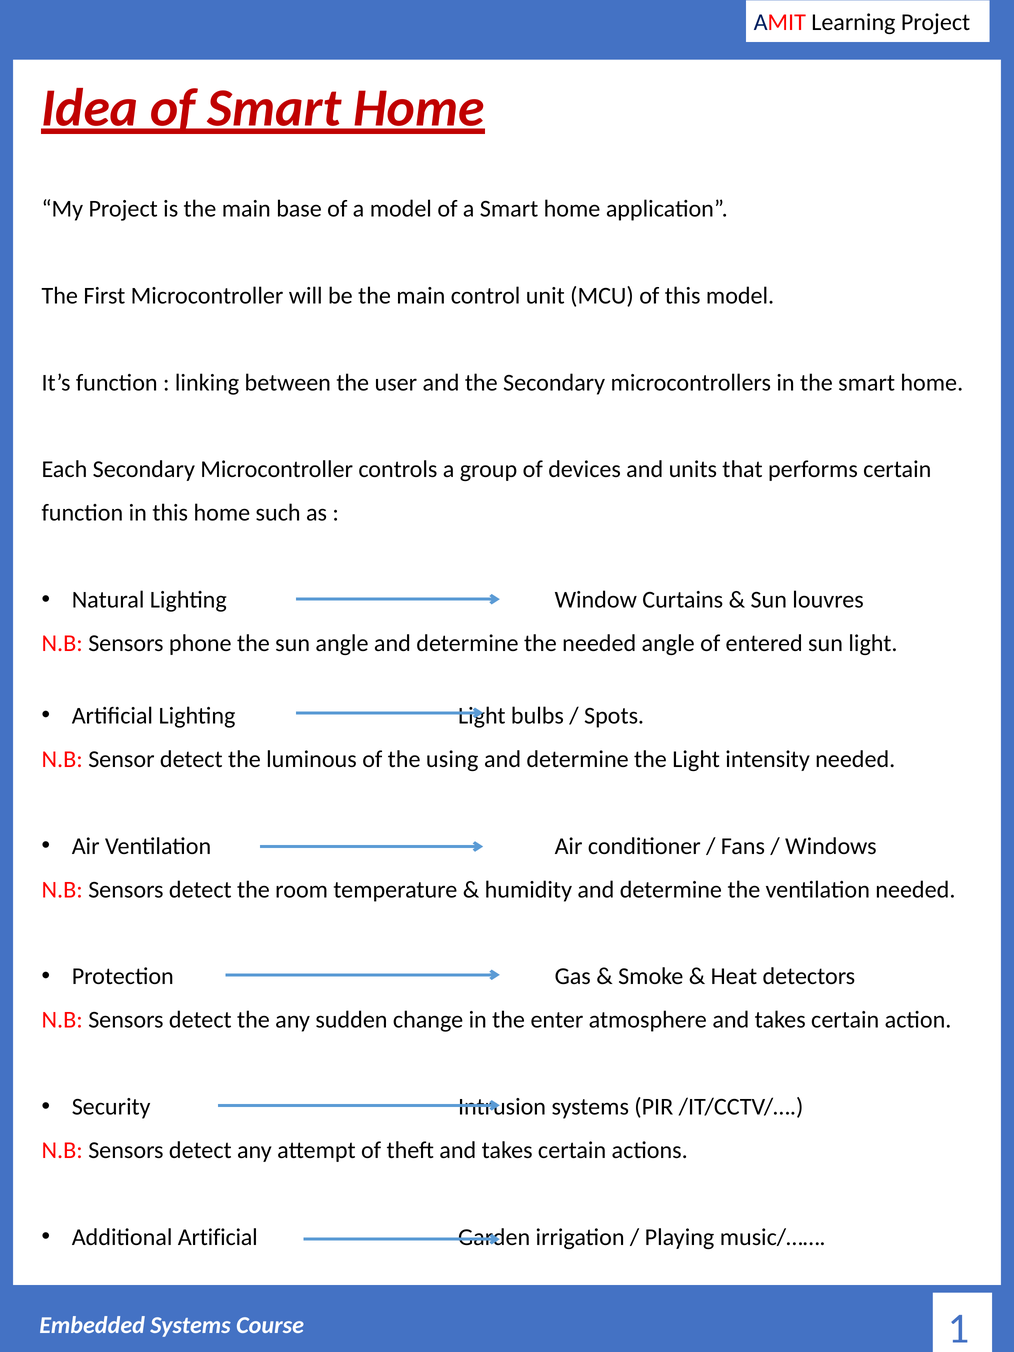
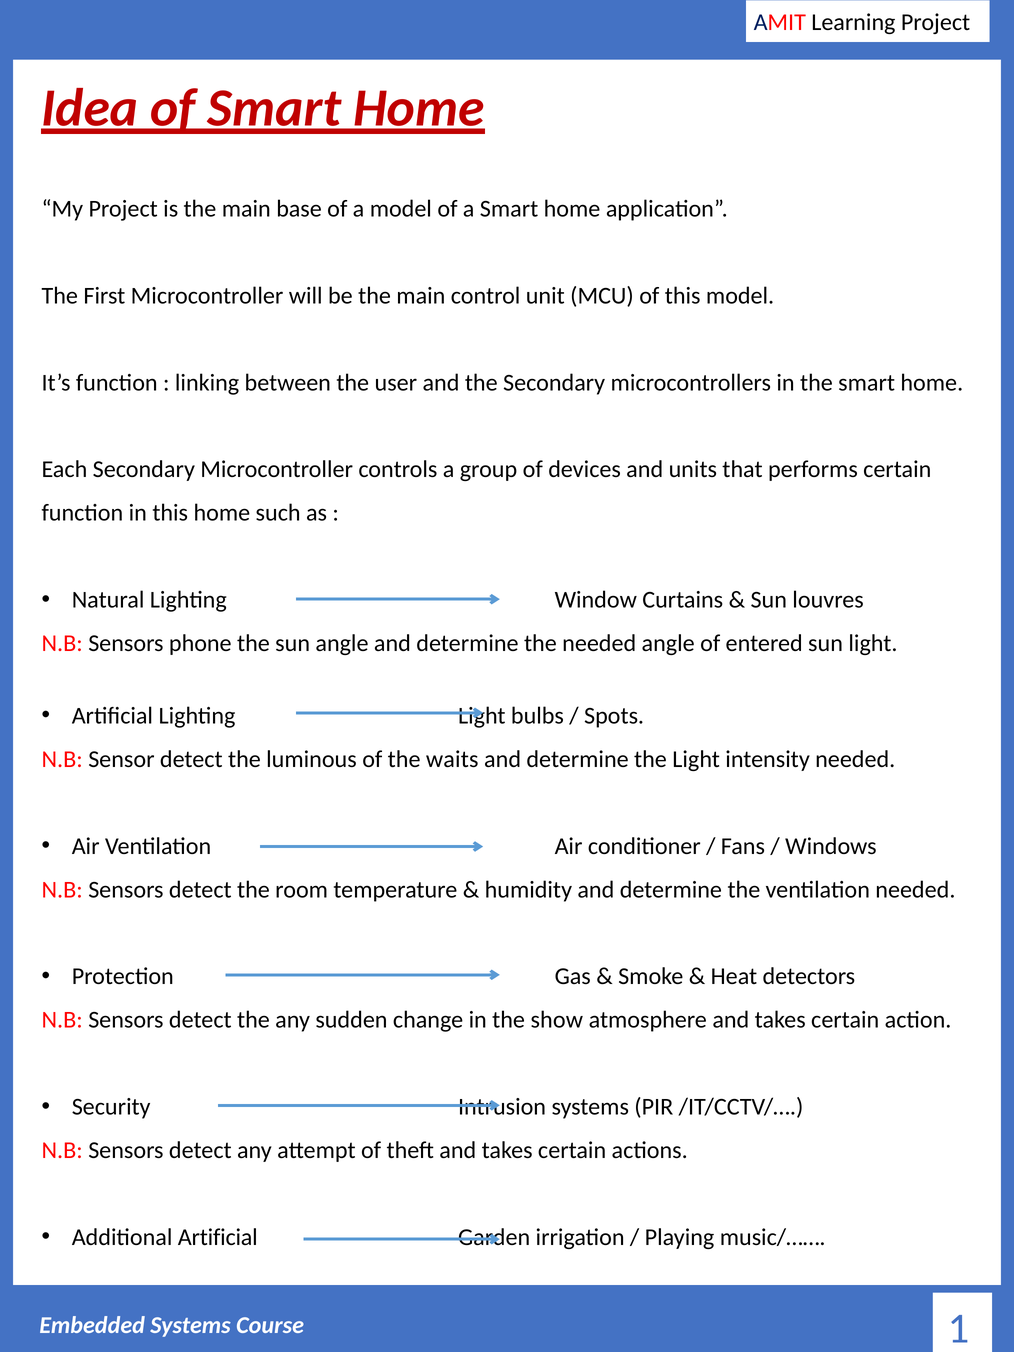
using: using -> waits (452, 759)
enter: enter -> show (557, 1020)
